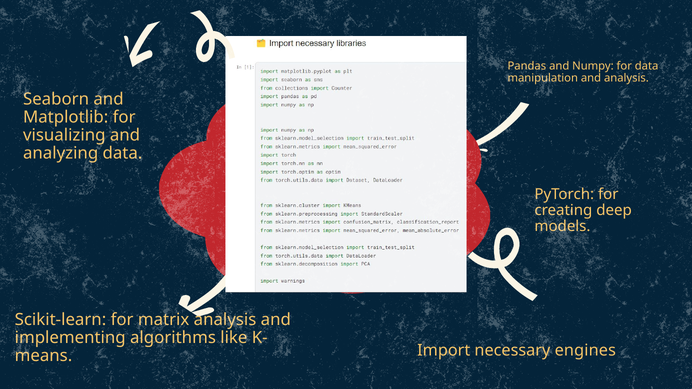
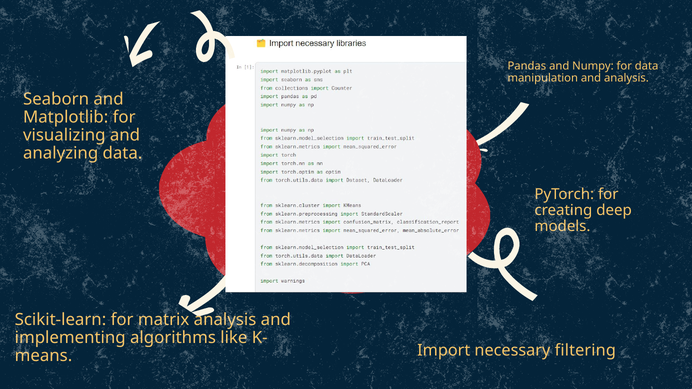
engines: engines -> filtering (585, 351)
